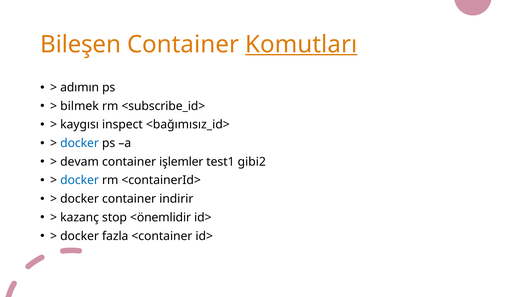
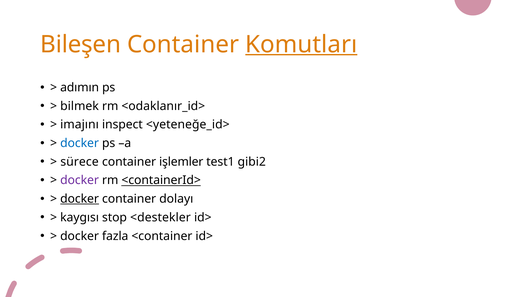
<subscribe_id>: <subscribe_id> -> <odaklanır_id> (163, 106)
kaygısı: kaygısı -> imajını (80, 125)
<bağımısız_id>: <bağımısız_id> -> <yeteneğe_id> (188, 125)
devam: devam -> sürece (79, 162)
docker colour: blue -> purple (80, 180)
<containerId> underline: none -> present (161, 180)
docker underline: none -> present (80, 199)
indirir: indirir -> dolayı (176, 199)
kazanç: kazanç -> kaygısı (80, 217)
<önemlidir: <önemlidir -> <destekler (160, 217)
